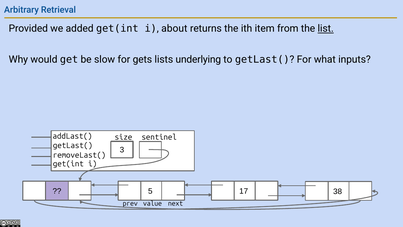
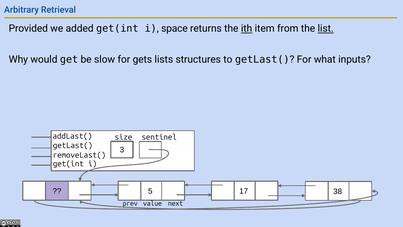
about: about -> space (174, 29)
ith underline: none -> present (247, 29)
underlying: underlying -> structures (198, 59)
